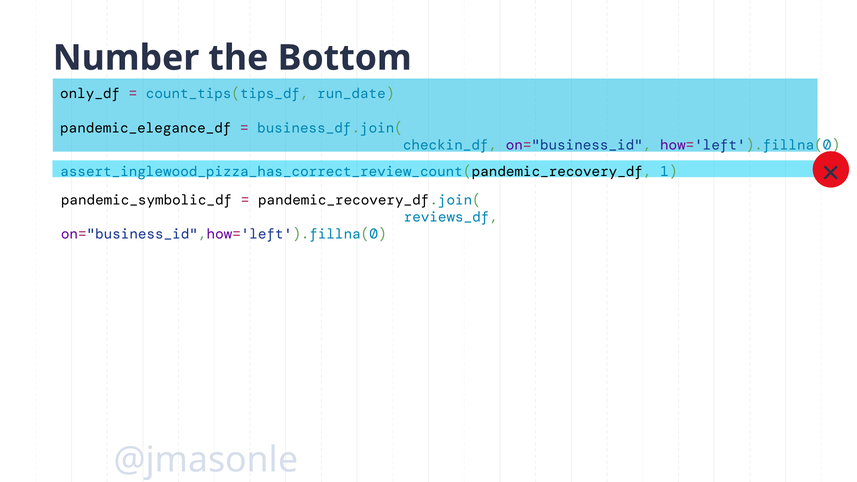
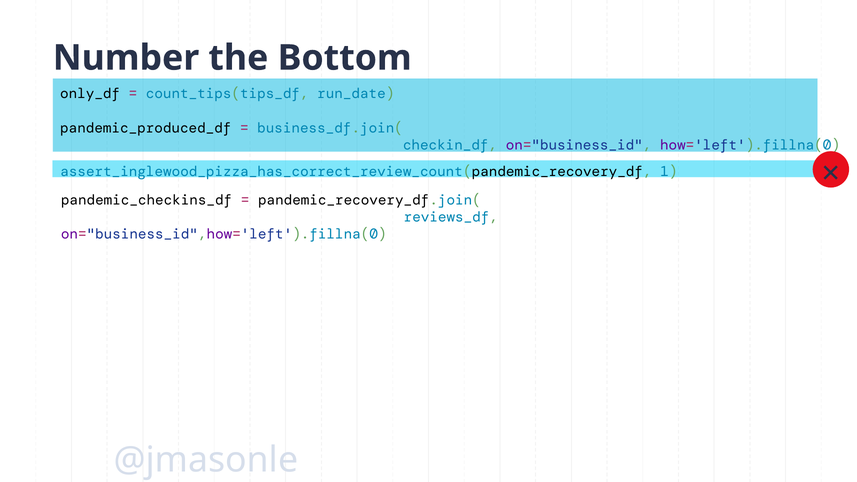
pandemic_elegance_df: pandemic_elegance_df -> pandemic_produced_df (146, 128)
pandemic_symbolic_df: pandemic_symbolic_df -> pandemic_checkins_df (147, 200)
